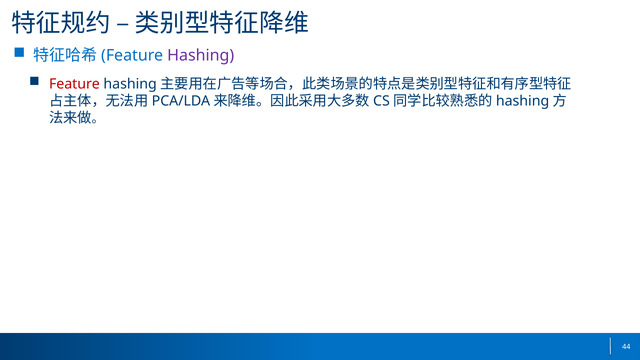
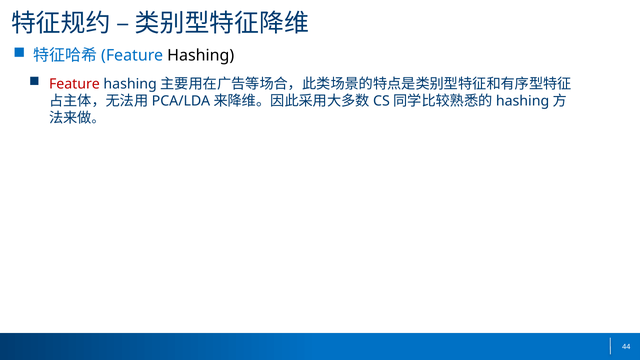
Hashing colour: purple -> black (201, 55)
